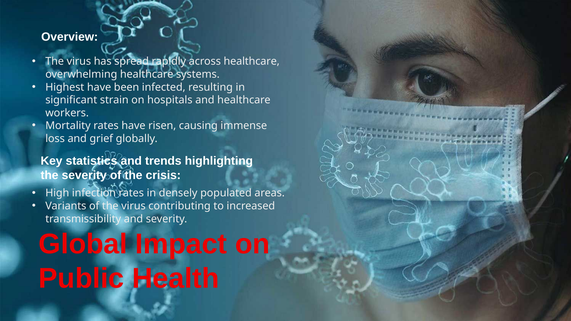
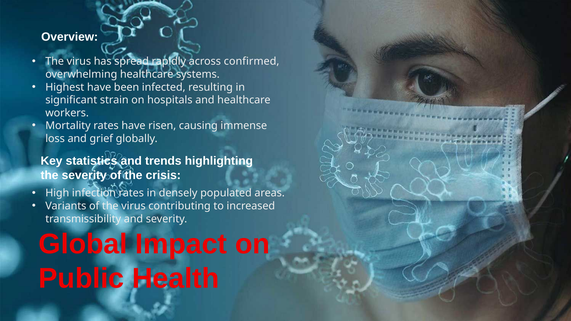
across healthcare: healthcare -> confirmed (252, 61)
